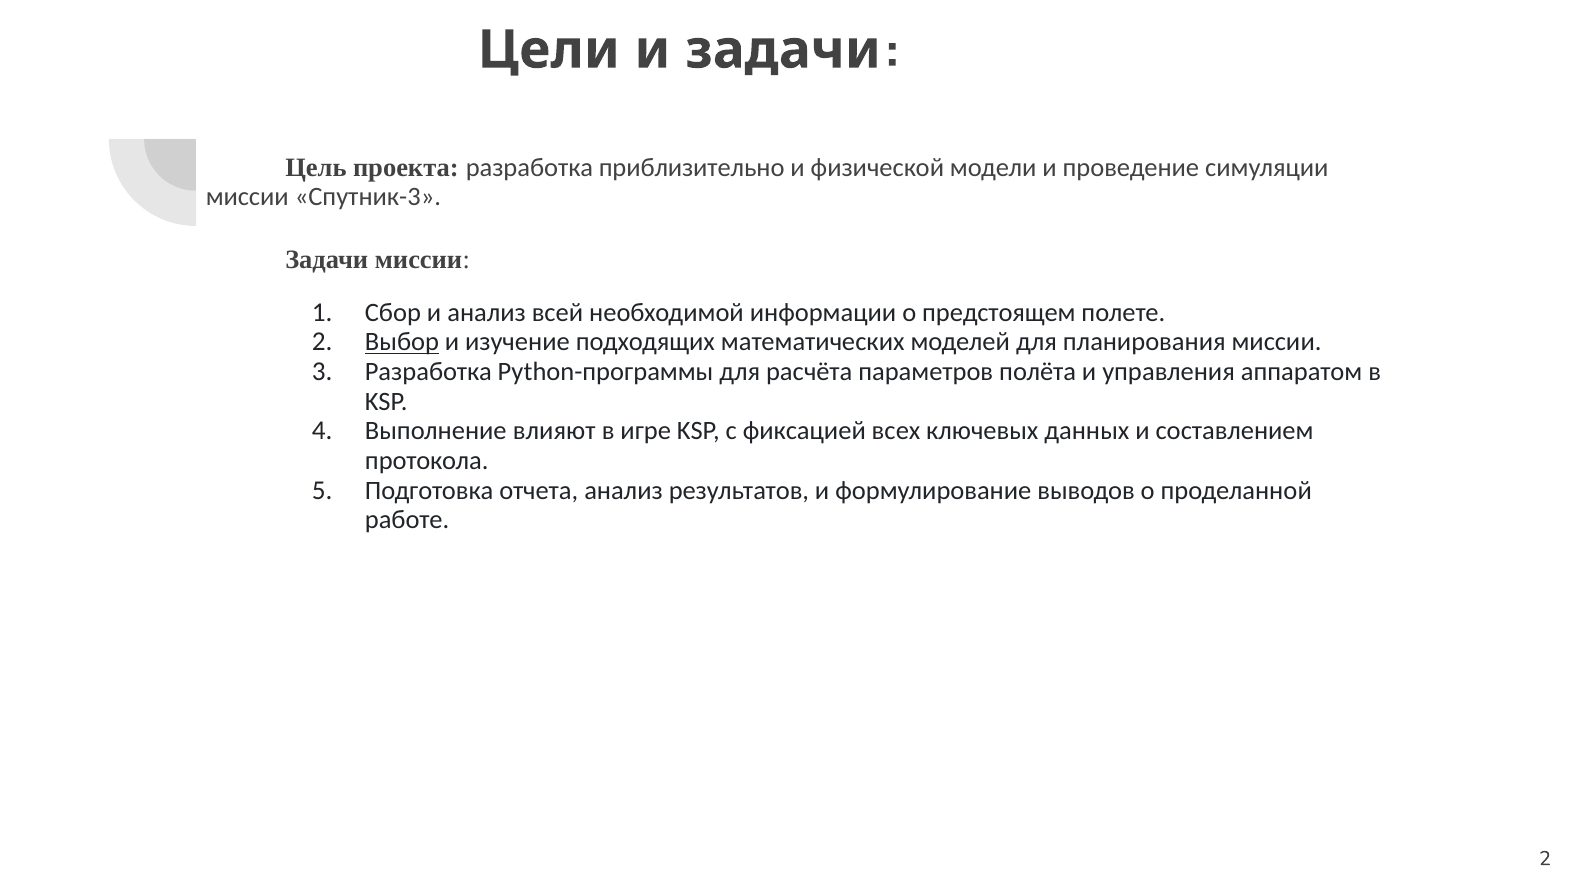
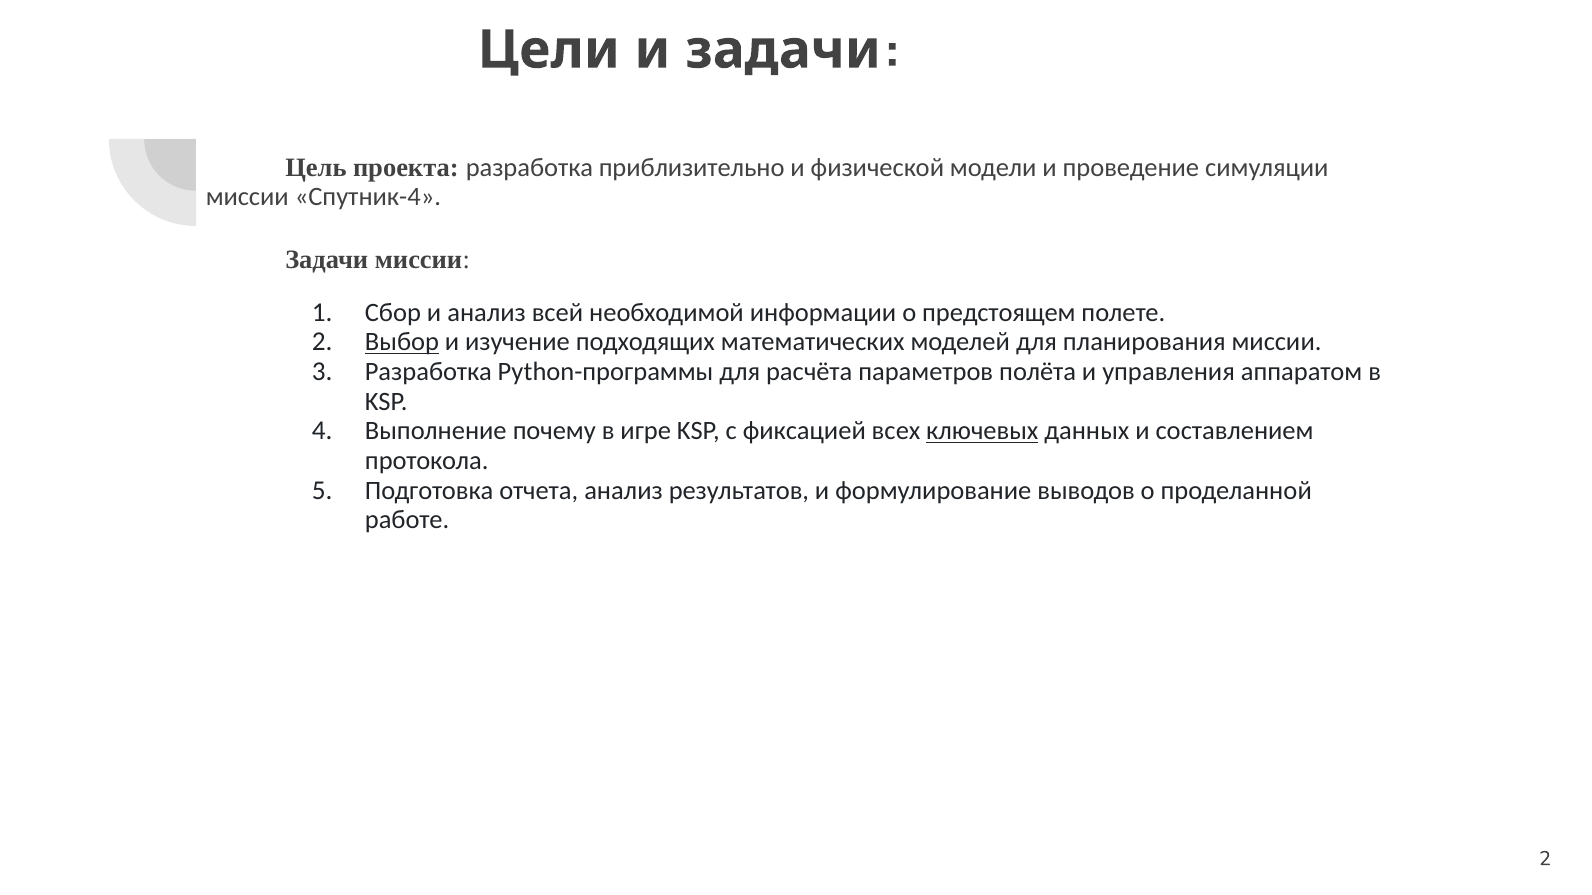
Спутник-3: Спутник-3 -> Спутник-4 (368, 197)
влияют: влияют -> почему (554, 431)
ключевых underline: none -> present (982, 431)
